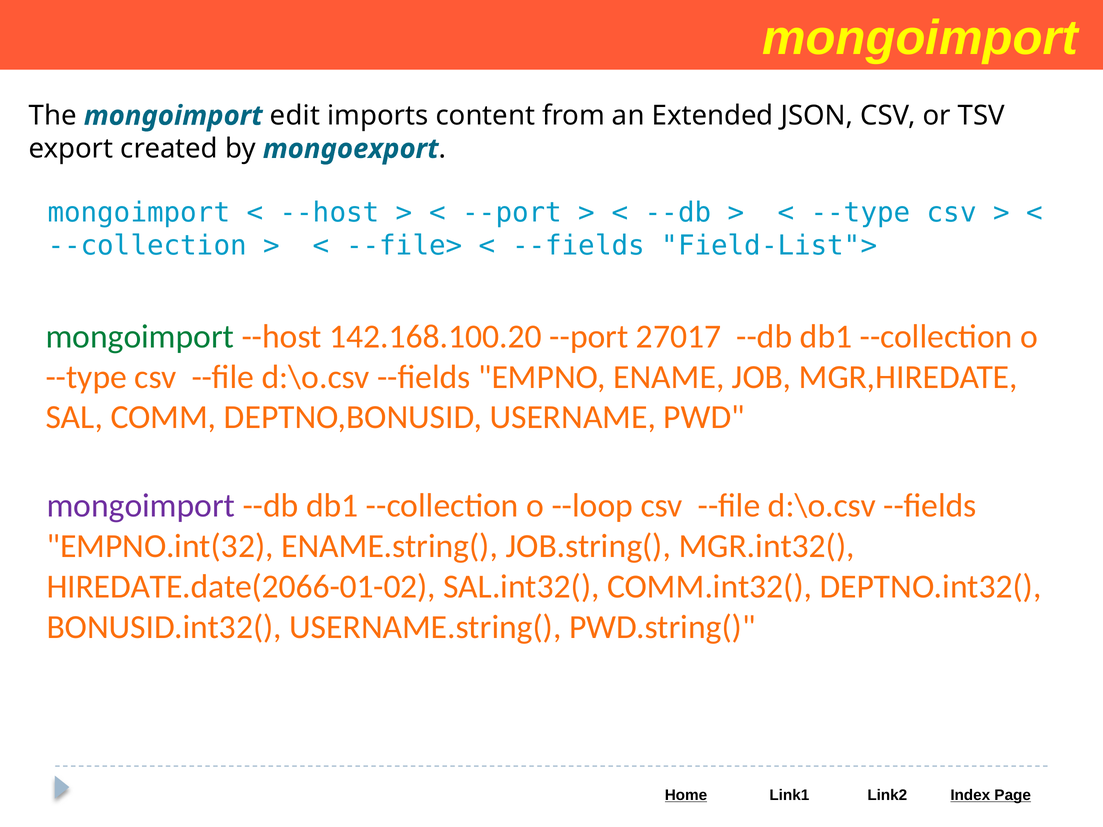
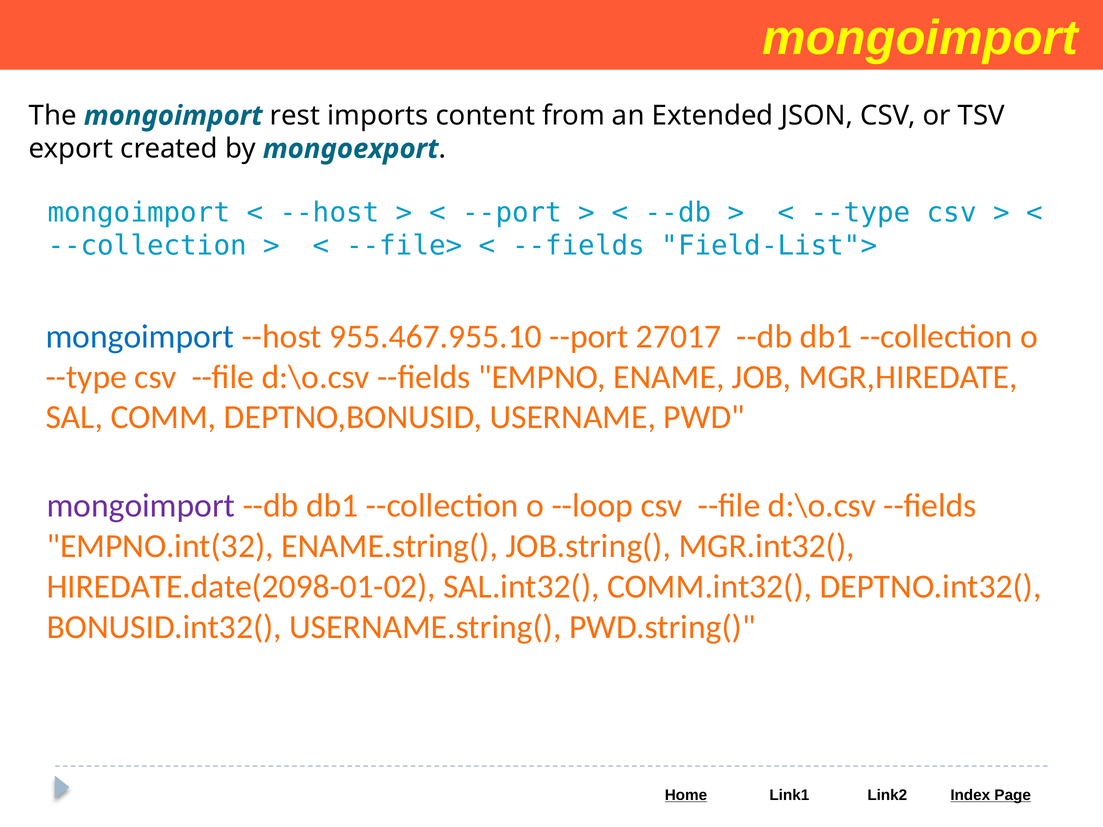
edit: edit -> rest (295, 116)
mongoimport colour: green -> blue (140, 337)
142.168.100.20: 142.168.100.20 -> 955.467.955.10 (436, 337)
HIREDATE.date(2066-01-02: HIREDATE.date(2066-01-02 -> HIREDATE.date(2098-01-02 (241, 587)
